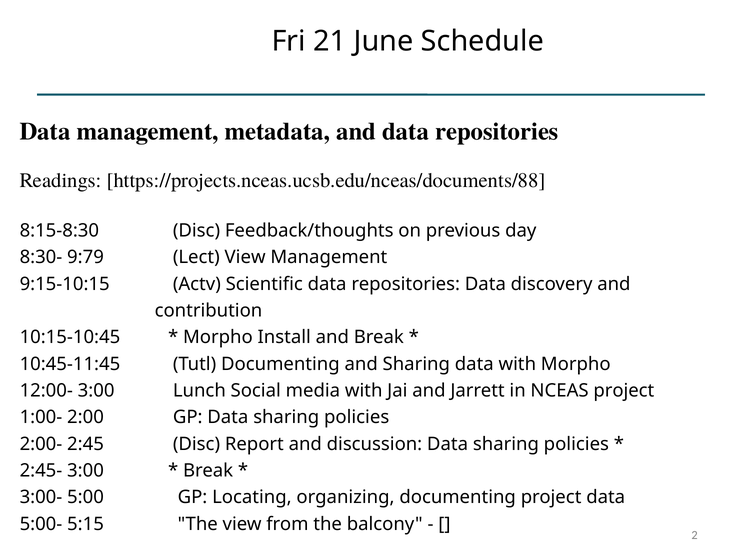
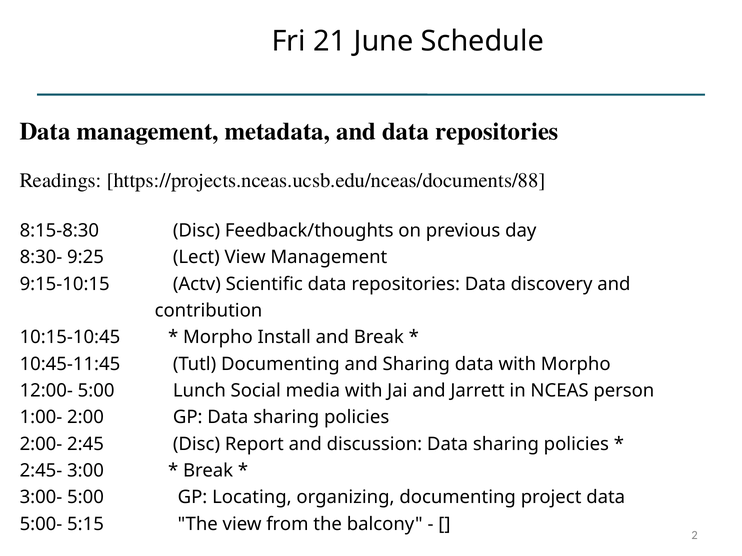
9:79: 9:79 -> 9:25 (85, 257)
12:00- 3:00: 3:00 -> 5:00 (96, 391)
NCEAS project: project -> person (624, 391)
